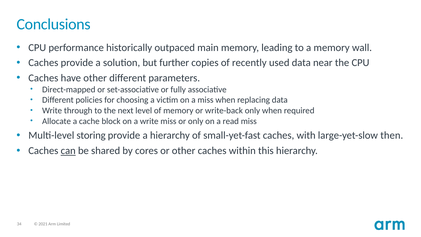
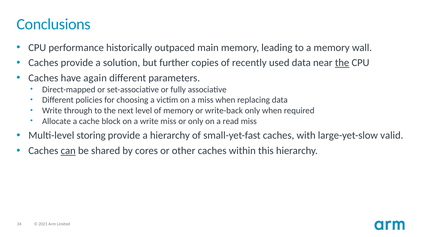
the underline: none -> present (342, 63)
have other: other -> again (95, 78)
then: then -> valid (392, 135)
